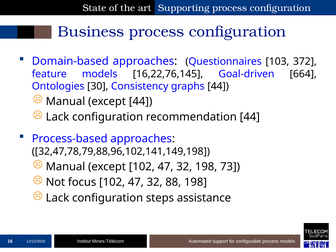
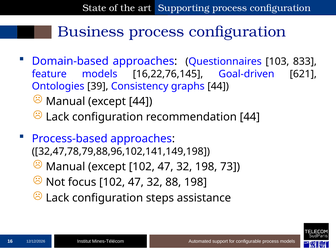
372: 372 -> 833 (305, 61)
664: 664 -> 621 (303, 74)
30: 30 -> 39 (98, 86)
